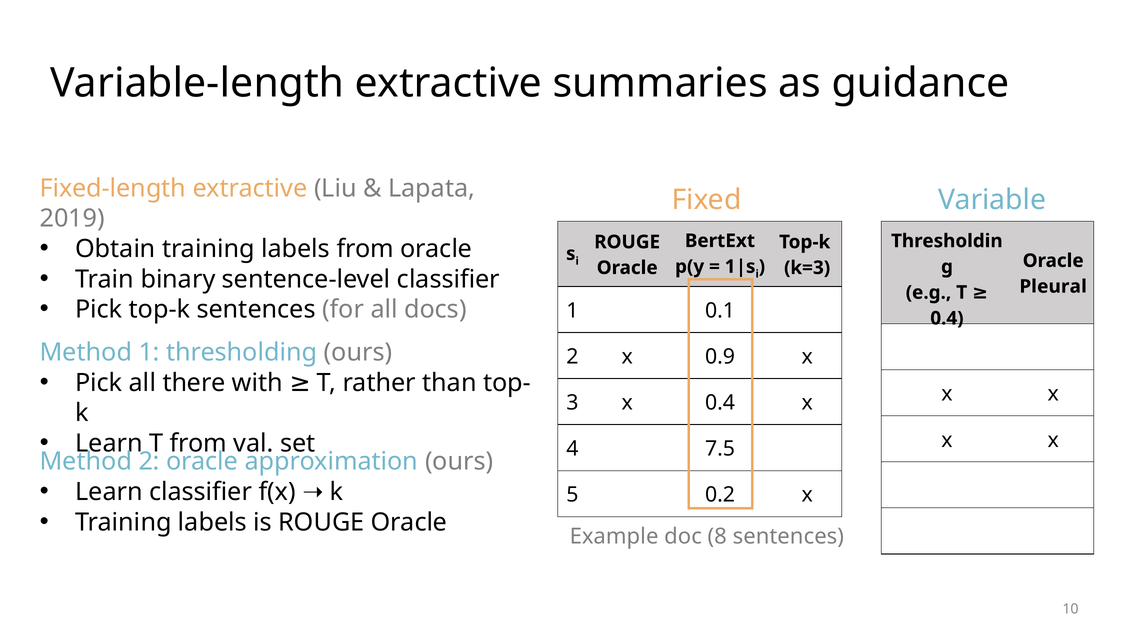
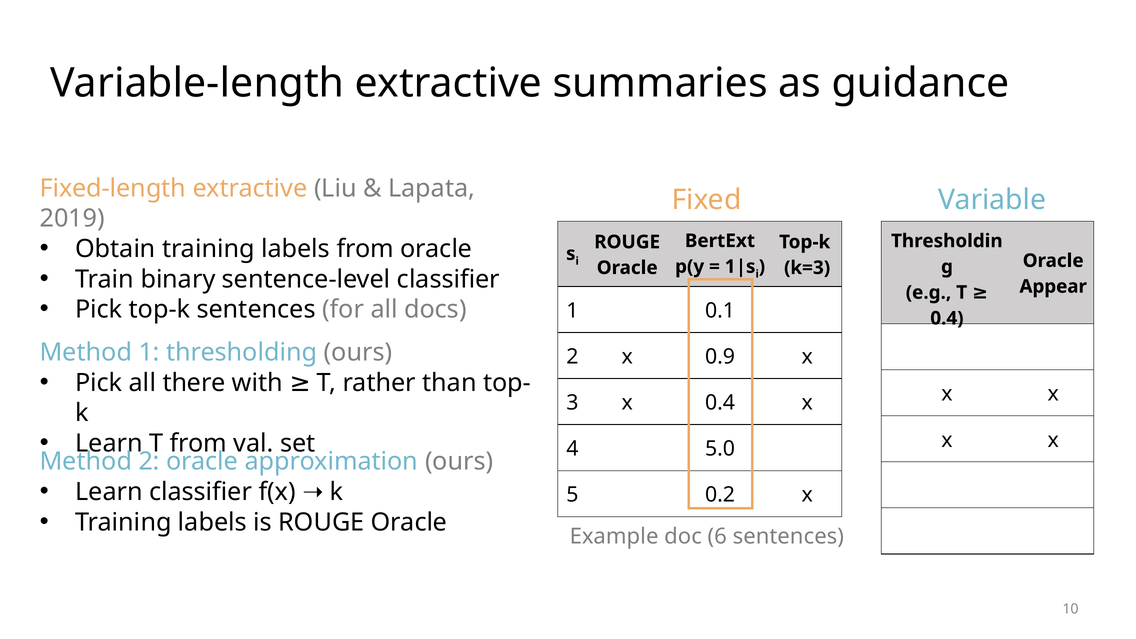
Pleural: Pleural -> Appear (1053, 286)
7.5: 7.5 -> 5.0 (720, 449)
8: 8 -> 6 (717, 536)
